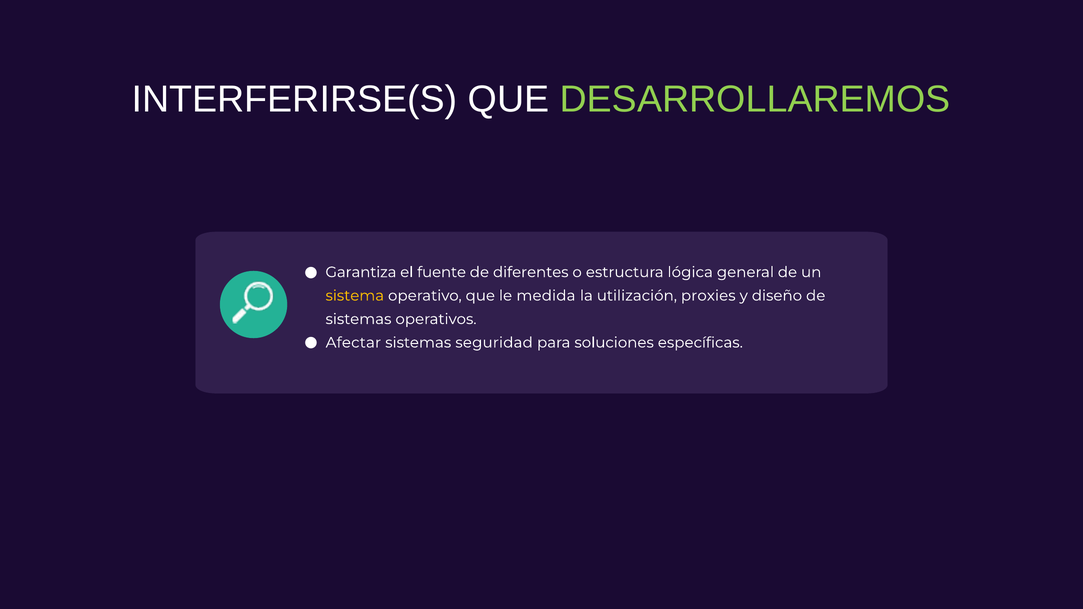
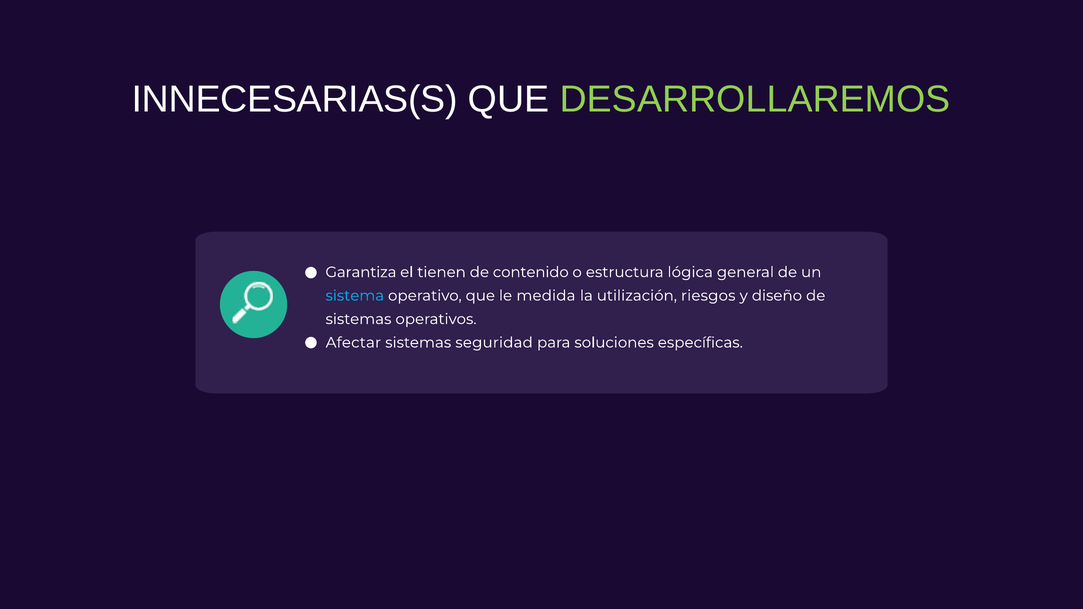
INTERFERIRSE(S: INTERFERIRSE(S -> INNECESARIAS(S (295, 99)
fuente: fuente -> tienen (442, 272)
diferentes: diferentes -> contenido (531, 272)
sistema colour: yellow -> light blue (355, 296)
proxies: proxies -> riesgos (708, 296)
